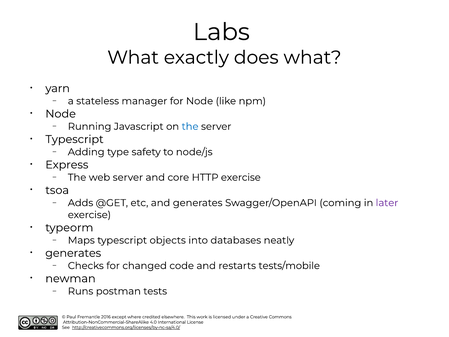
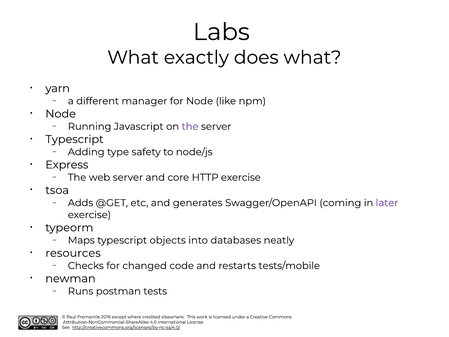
stateless: stateless -> different (98, 101)
the colour: blue -> purple (190, 126)
generates: generates -> resources (73, 253)
